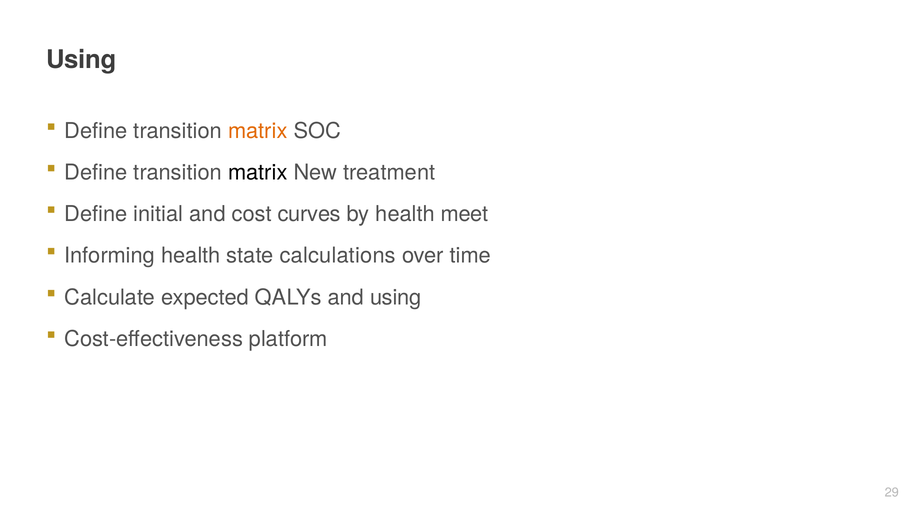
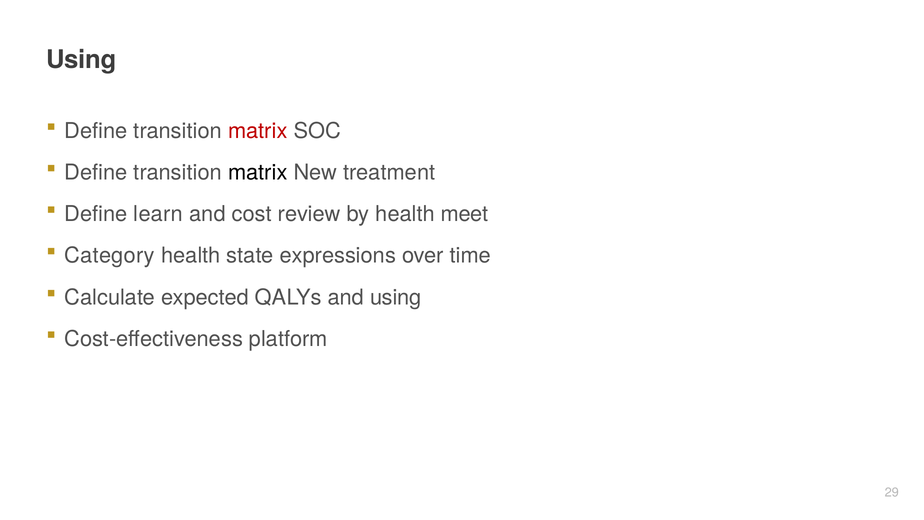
matrix colour: orange -> red (258, 131)
initial: initial -> learn (158, 214)
curves: curves -> review (309, 214)
Informing: Informing -> Category (110, 256)
calculations: calculations -> expressions (338, 256)
